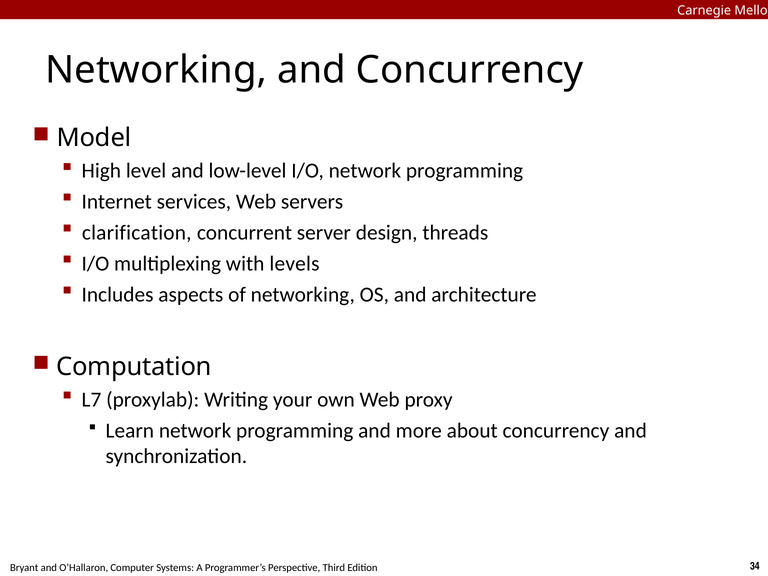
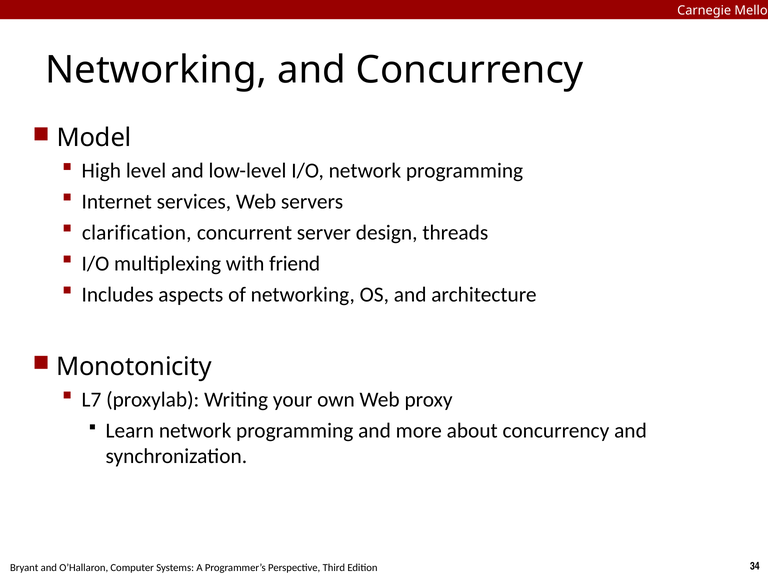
levels: levels -> friend (295, 264)
Computation: Computation -> Monotonicity (134, 367)
